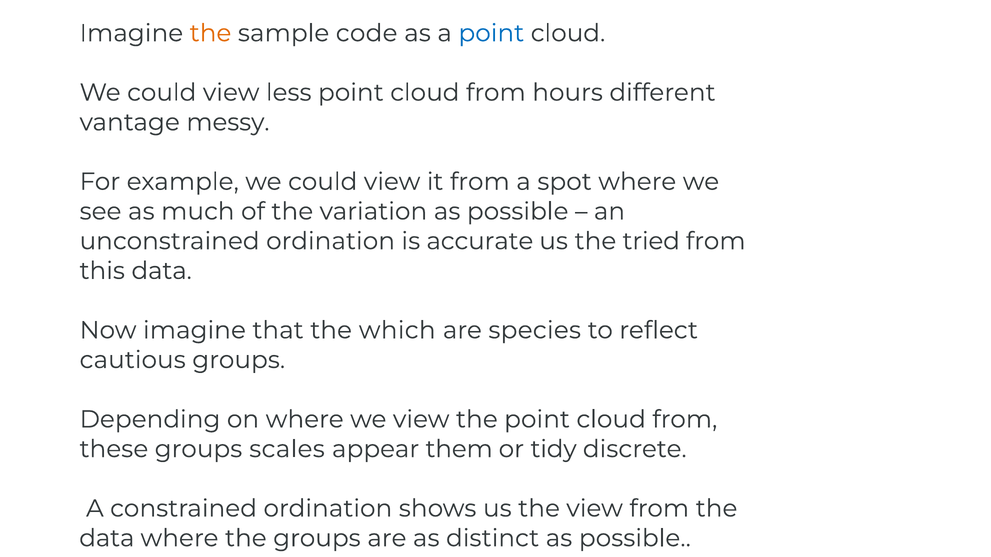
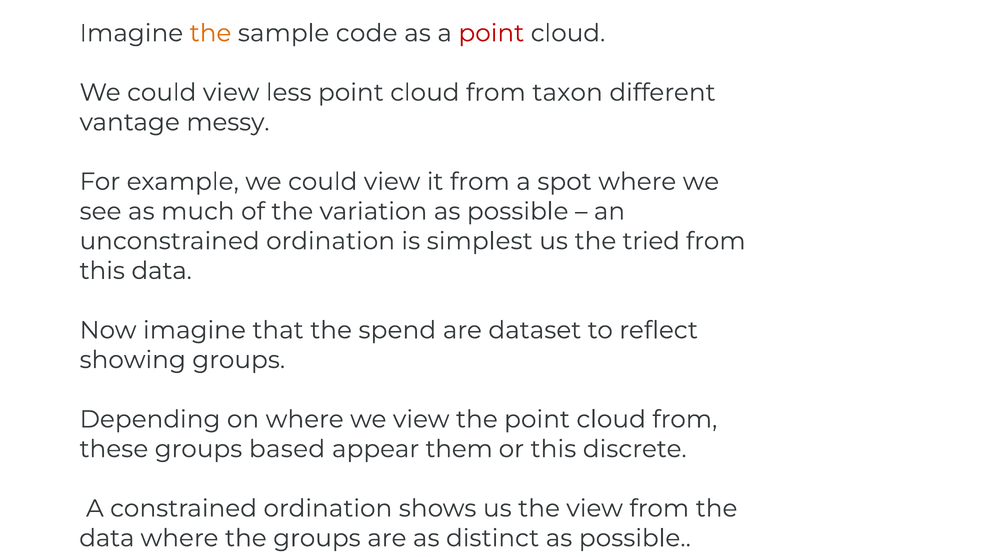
point colour: blue -> red (491, 33)
hours: hours -> taxon (568, 93)
accurate: accurate -> simplest (480, 241)
which: which -> spend (397, 330)
species: species -> dataset (535, 330)
cautious: cautious -> showing (133, 360)
scales: scales -> based (287, 449)
or tidy: tidy -> this (553, 449)
